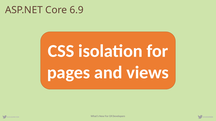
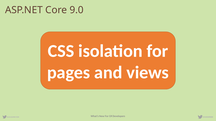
6.9: 6.9 -> 9.0 (77, 10)
